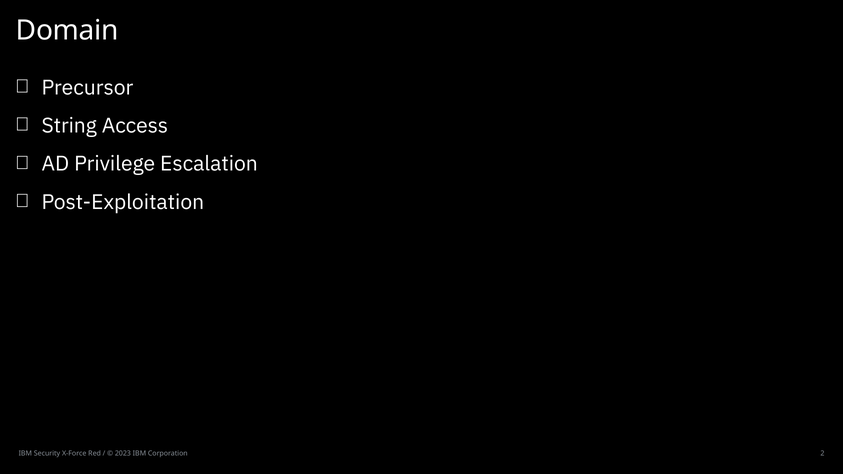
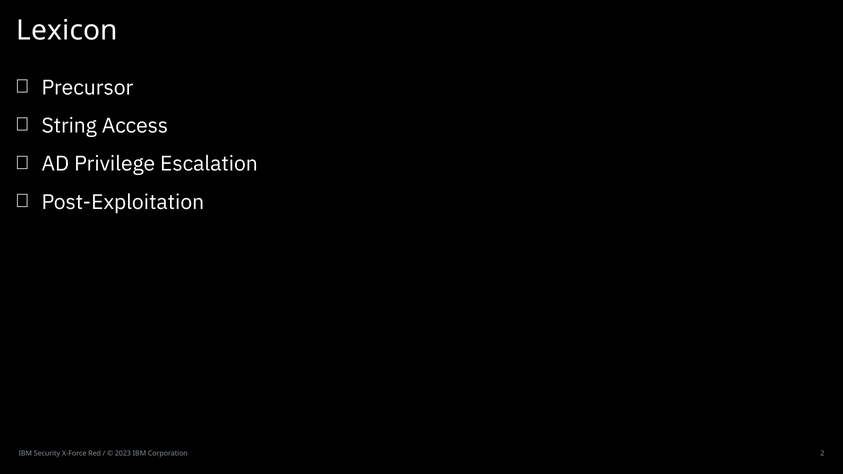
Domain: Domain -> Lexicon (67, 31)
